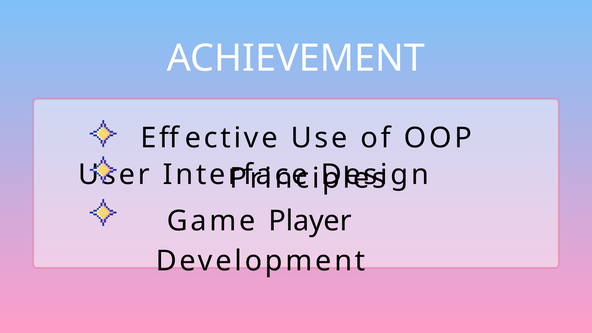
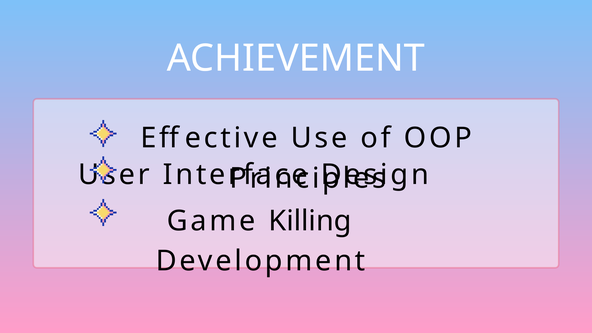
Player: Player -> Killing (310, 221)
